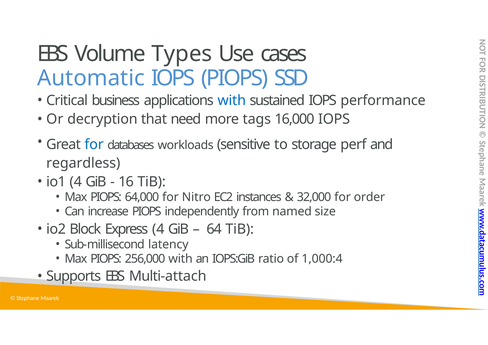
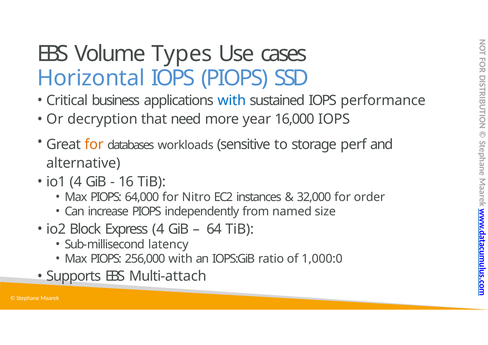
Automatic: Automatic -> Horizontal (91, 78)
tags: tags -> year (257, 119)
for colour: blue -> orange (94, 145)
regardless: regardless -> alternative (83, 163)
1,000:4: 1,000:4 -> 1,000:0 (322, 259)
